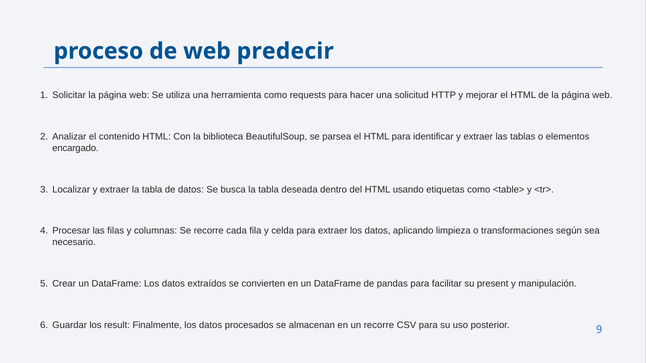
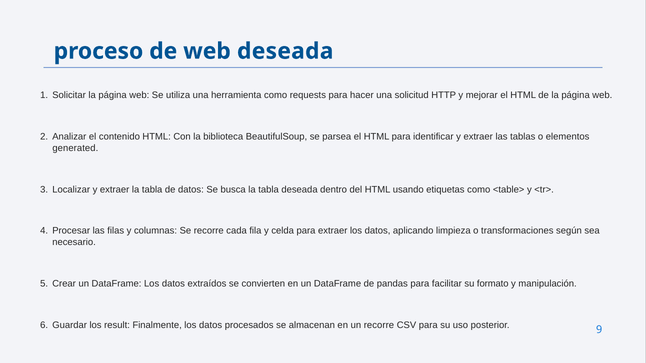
web predecir: predecir -> deseada (285, 51)
encargado: encargado -> generated (75, 148)
present: present -> formato (493, 284)
